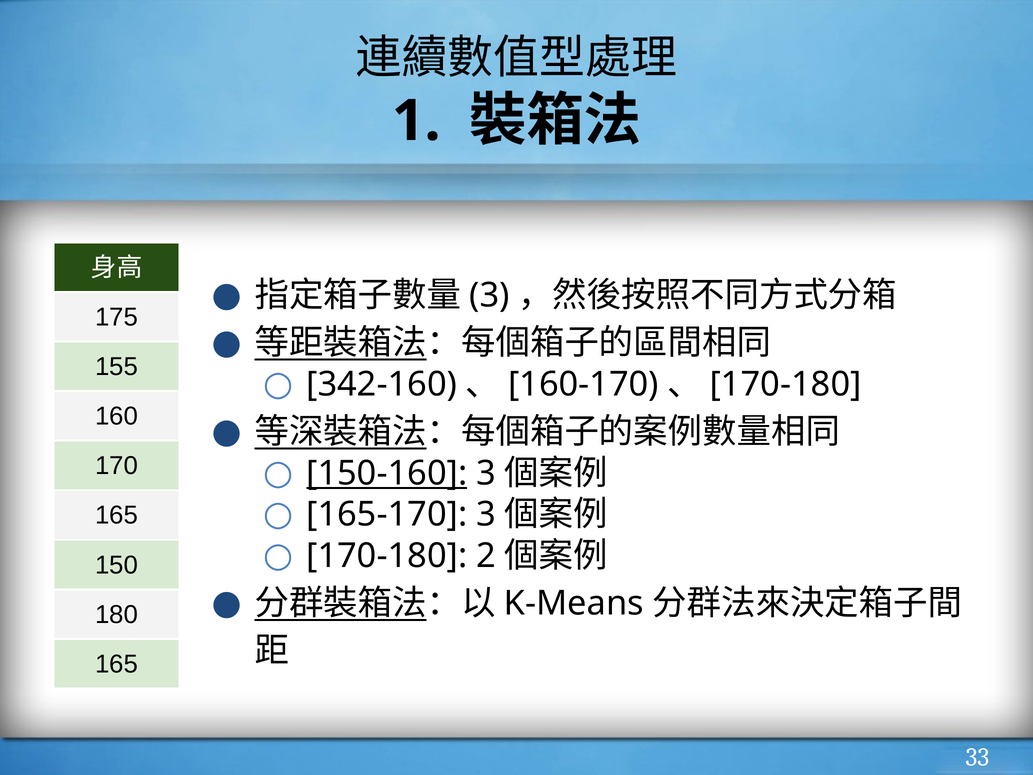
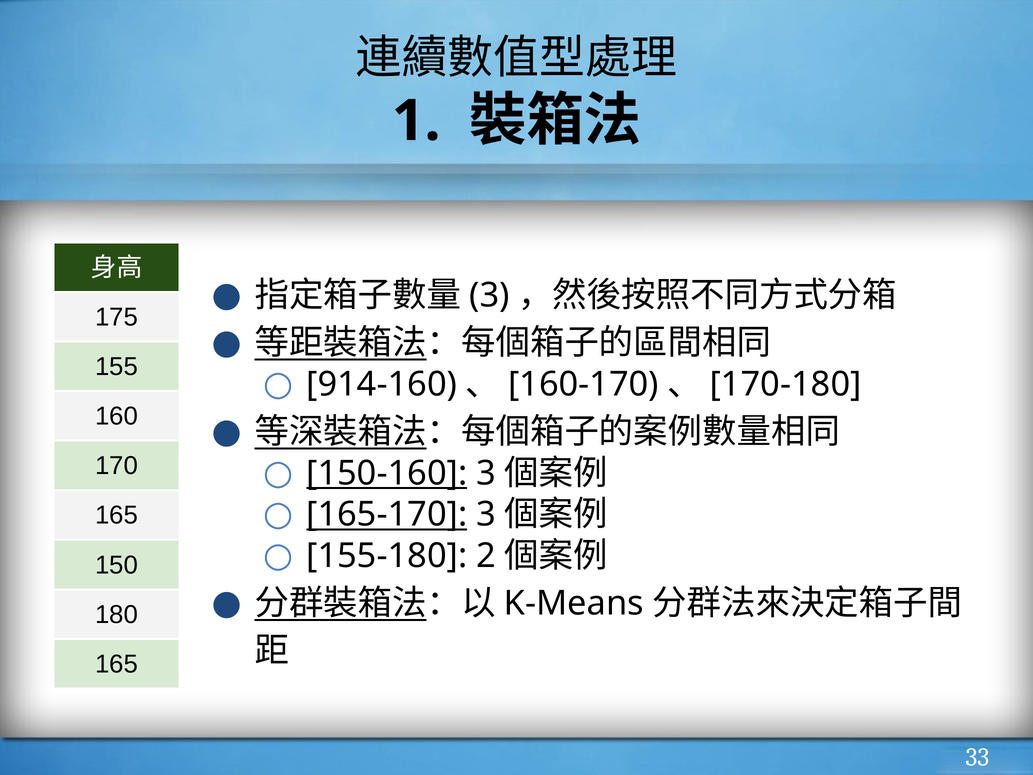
342-160: 342-160 -> 914-160 (382, 384)
165-170 underline: none -> present (387, 514)
170-180: 170-180 -> 155-180 (387, 556)
